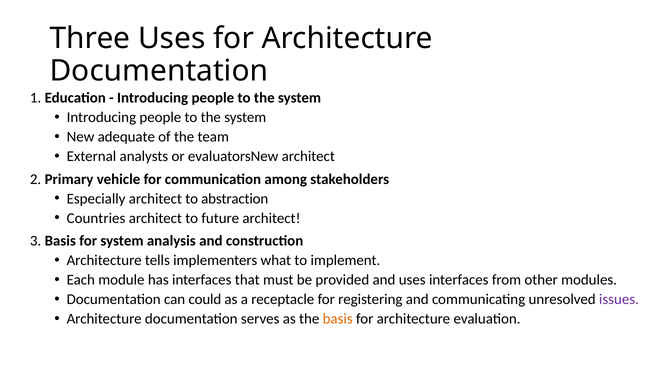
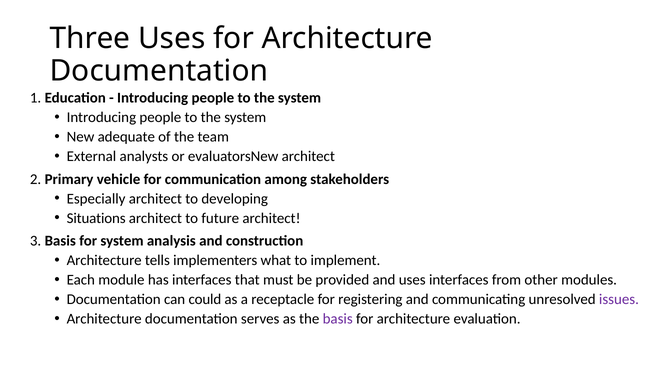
abstraction: abstraction -> developing (235, 199)
Countries: Countries -> Situations (96, 219)
basis colour: orange -> purple (338, 320)
